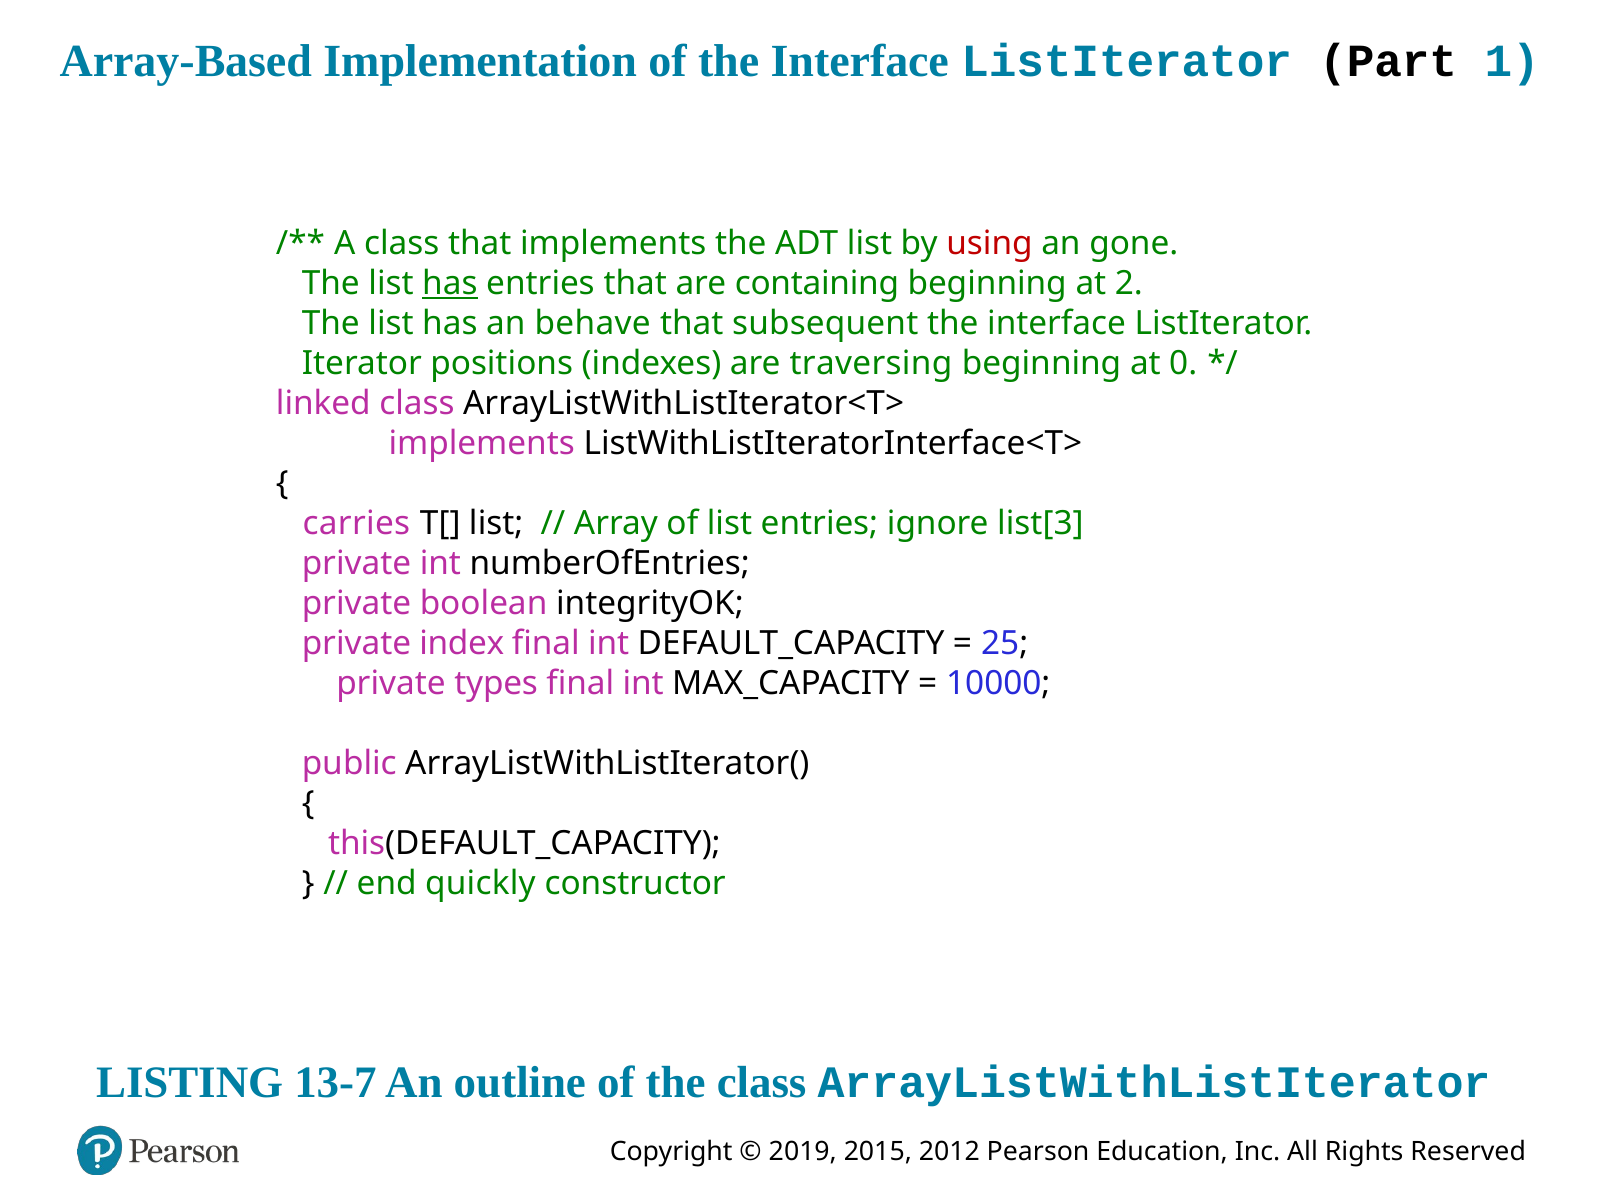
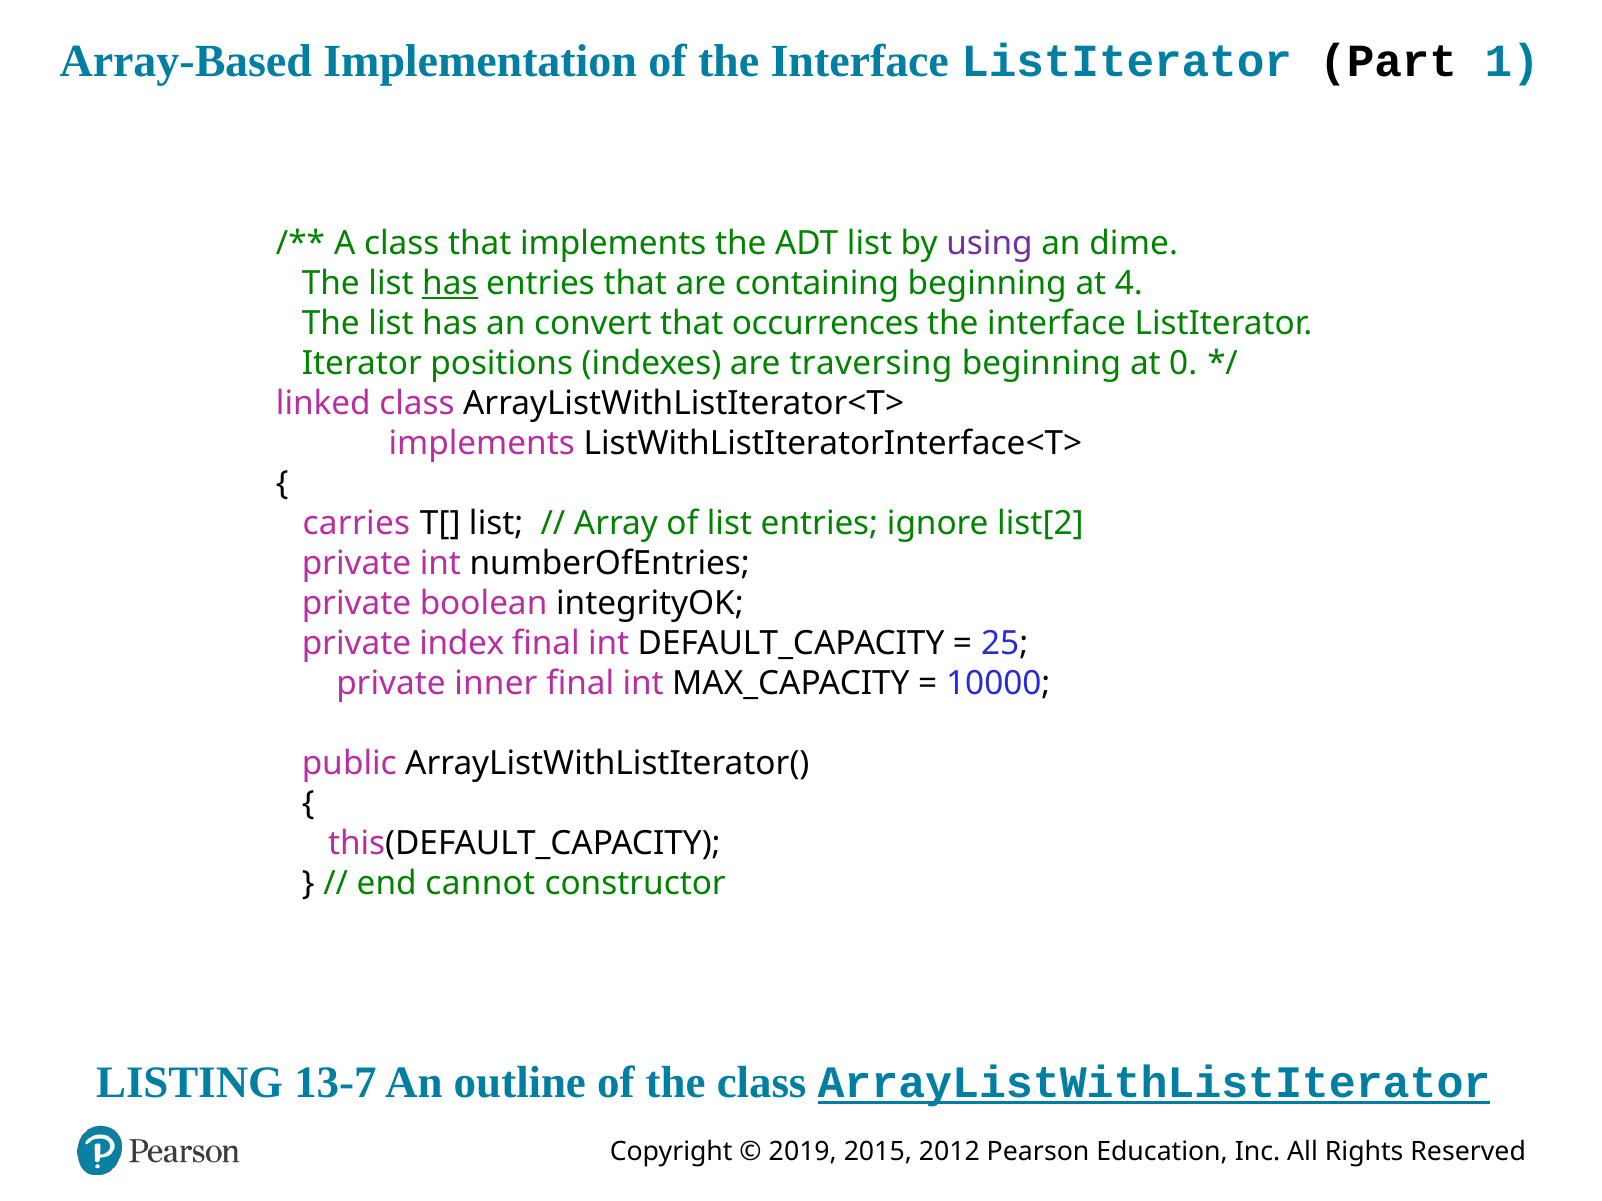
using colour: red -> purple (990, 243)
gone: gone -> dime (1134, 243)
2: 2 -> 4 (1129, 283)
behave: behave -> convert (593, 323)
subsequent: subsequent -> occurrences (825, 323)
list[3: list[3 -> list[2 (1040, 524)
types: types -> inner (496, 684)
quickly: quickly -> cannot (480, 884)
ArrayListWithListIterator underline: none -> present (1154, 1083)
